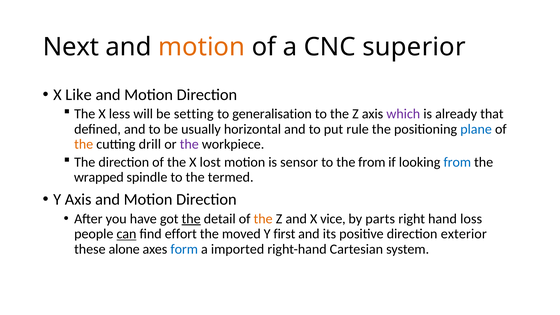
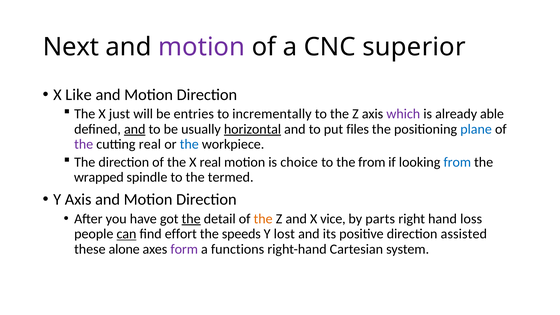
motion colour: orange -> purple (202, 47)
less: less -> just (120, 114)
setting: setting -> entries (194, 114)
generalisation: generalisation -> incrementally (272, 114)
that: that -> able (492, 114)
and underline: none -> present (135, 129)
horizontal underline: none -> present (253, 129)
rule: rule -> files (358, 129)
the colour: orange -> purple (84, 144)
cutting drill: drill -> real (150, 144)
the colour: purple -> blue (189, 144)
X lost: lost -> real (210, 162)
sensor: sensor -> choice (299, 162)
moved: moved -> speeds (241, 234)
first: first -> lost (284, 234)
exterior: exterior -> assisted (464, 234)
form colour: blue -> purple (184, 249)
imported: imported -> functions (238, 249)
